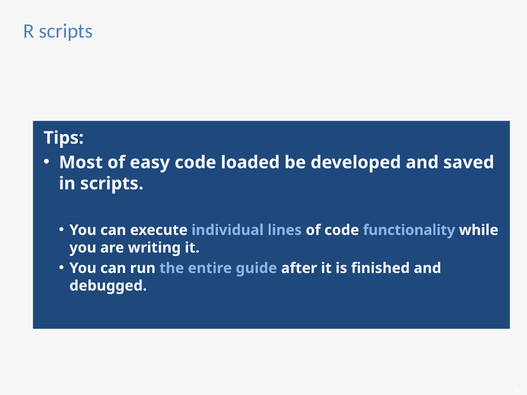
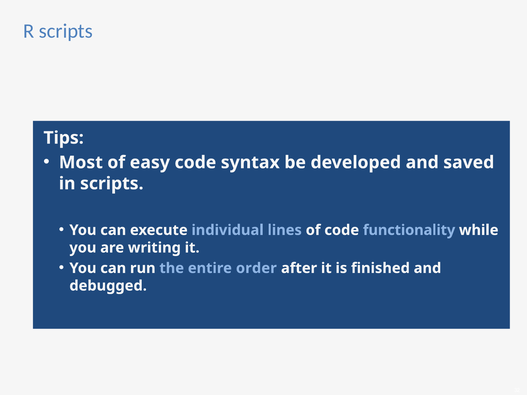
loaded: loaded -> syntax (250, 163)
guide: guide -> order (256, 268)
